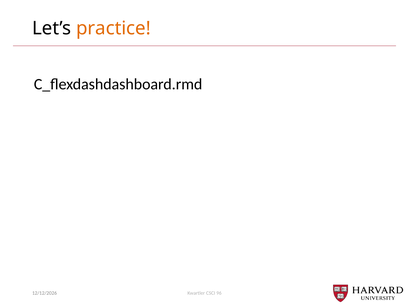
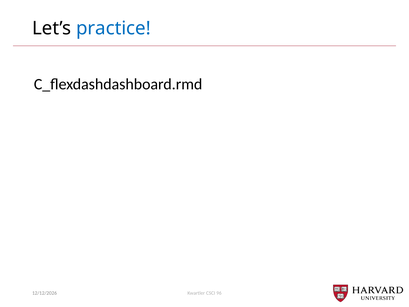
practice colour: orange -> blue (113, 28)
